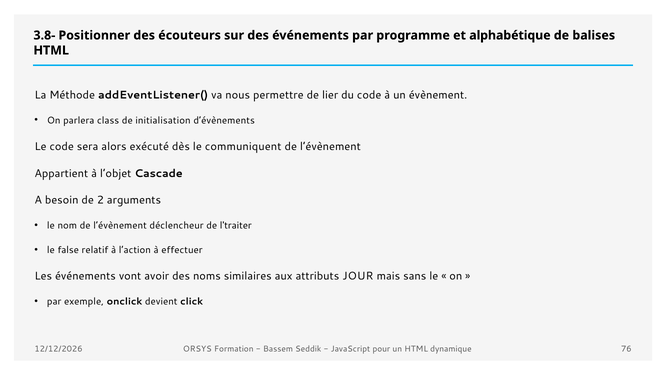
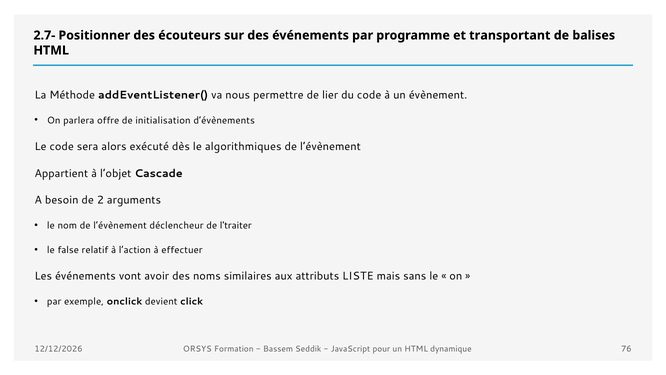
3.8-: 3.8- -> 2.7- (44, 35)
alphabétique: alphabétique -> transportant (510, 35)
class: class -> offre (108, 120)
communiquent: communiquent -> algorithmiques (243, 146)
JOUR: JOUR -> LISTE (358, 276)
